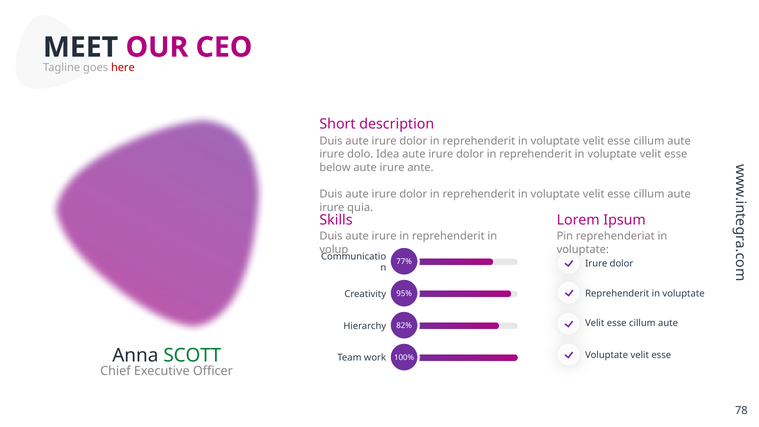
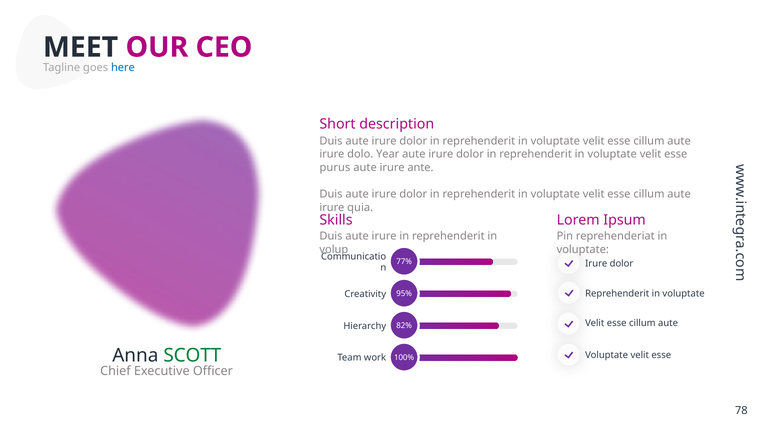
here colour: red -> blue (123, 67)
Idea: Idea -> Year (388, 154)
below: below -> purus (335, 168)
